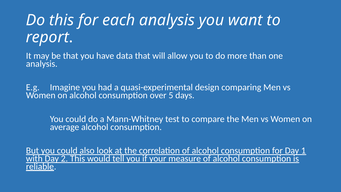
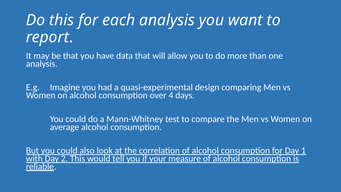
5: 5 -> 4 (171, 95)
